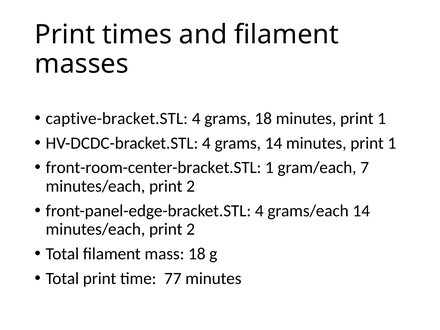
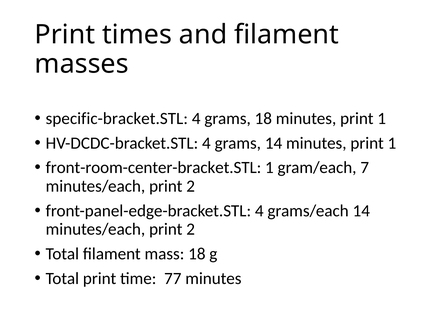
captive-bracket.STL: captive-bracket.STL -> specific-bracket.STL (117, 118)
